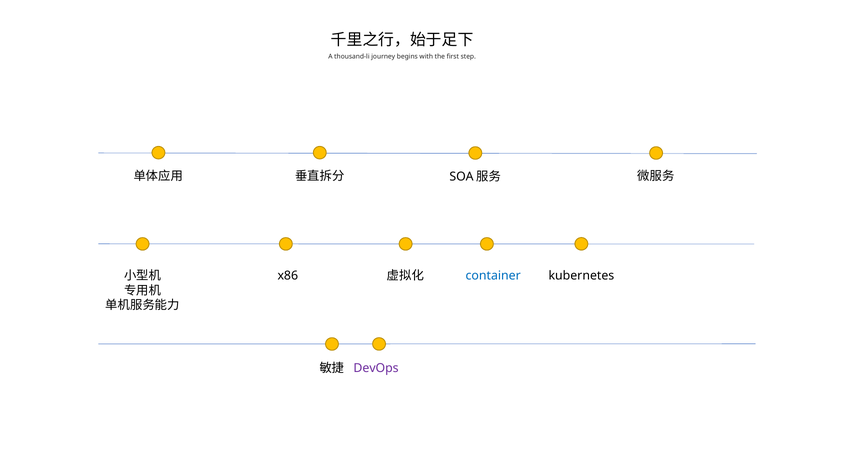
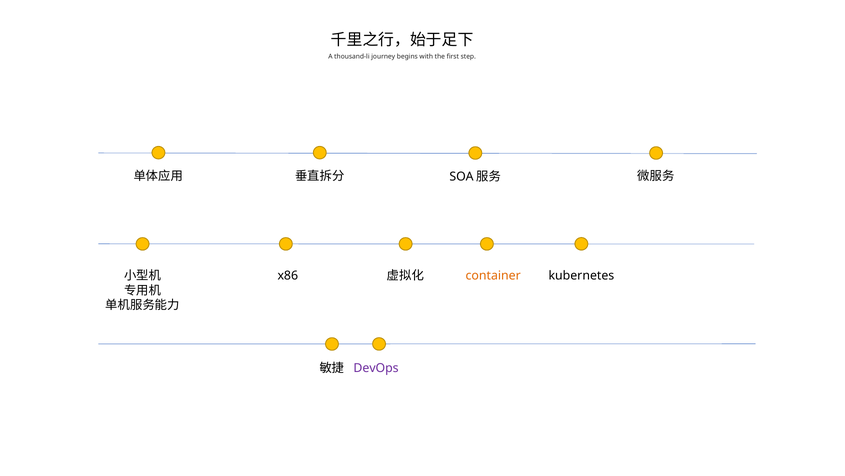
container colour: blue -> orange (493, 275)
